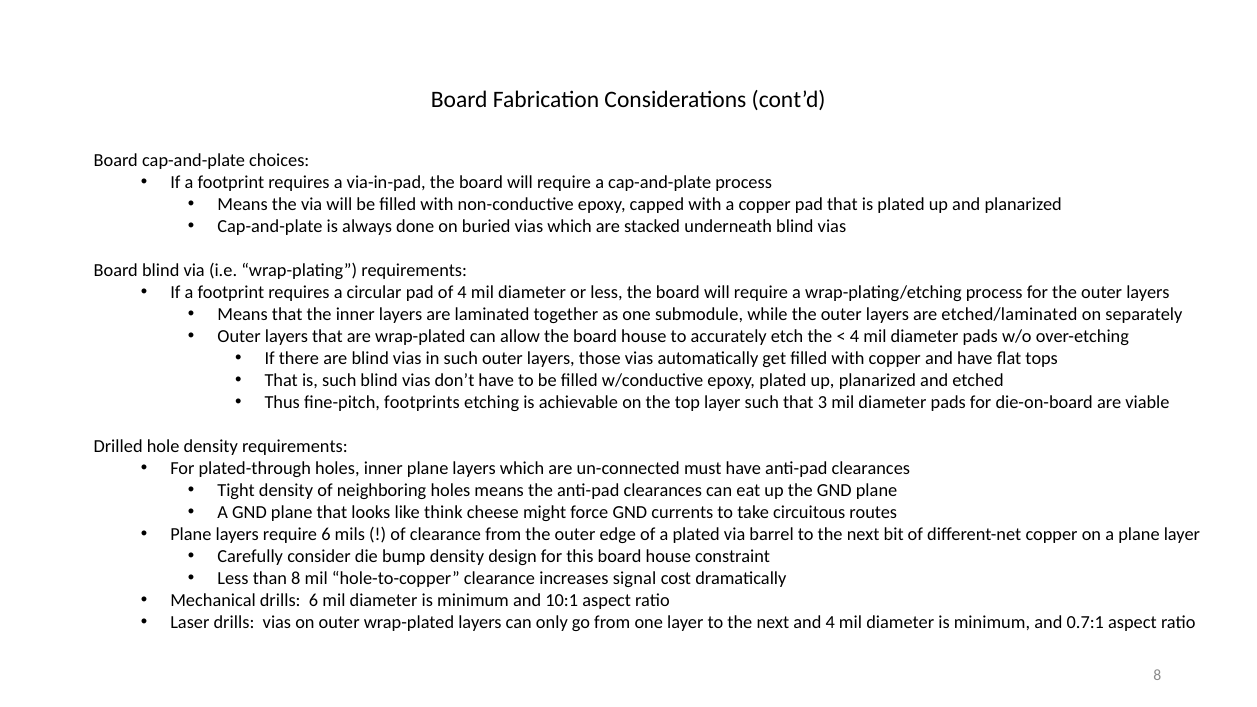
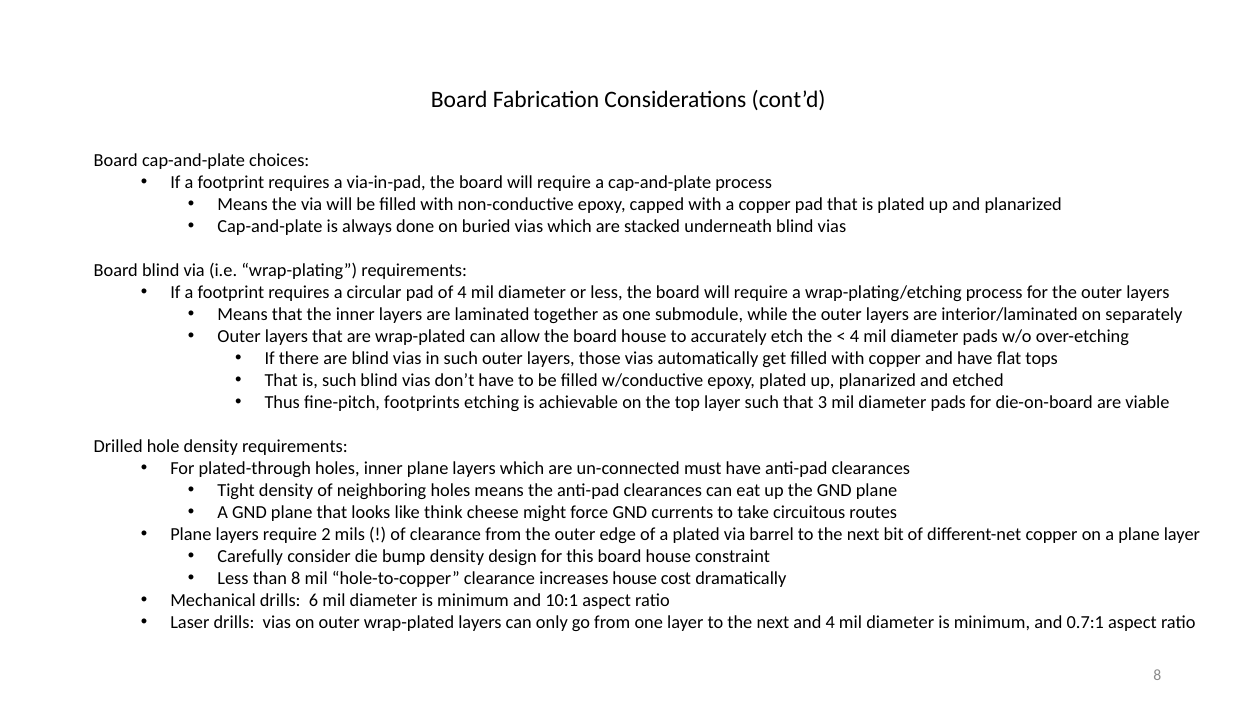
etched/laminated: etched/laminated -> interior/laminated (1010, 315)
require 6: 6 -> 2 (326, 535)
increases signal: signal -> house (635, 579)
